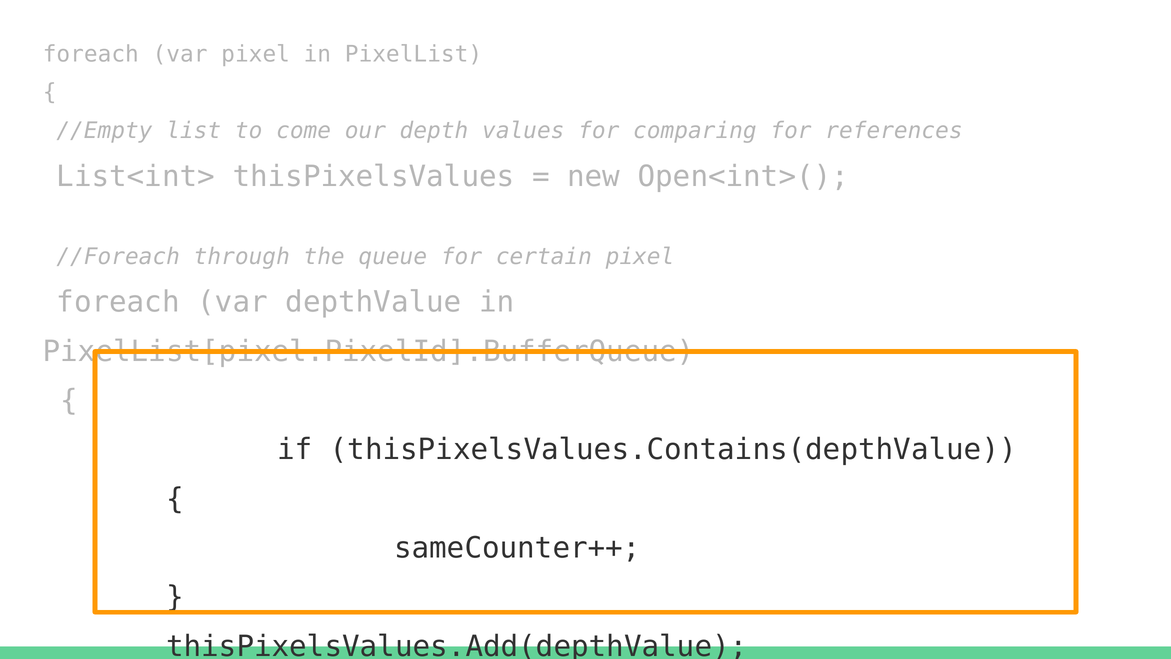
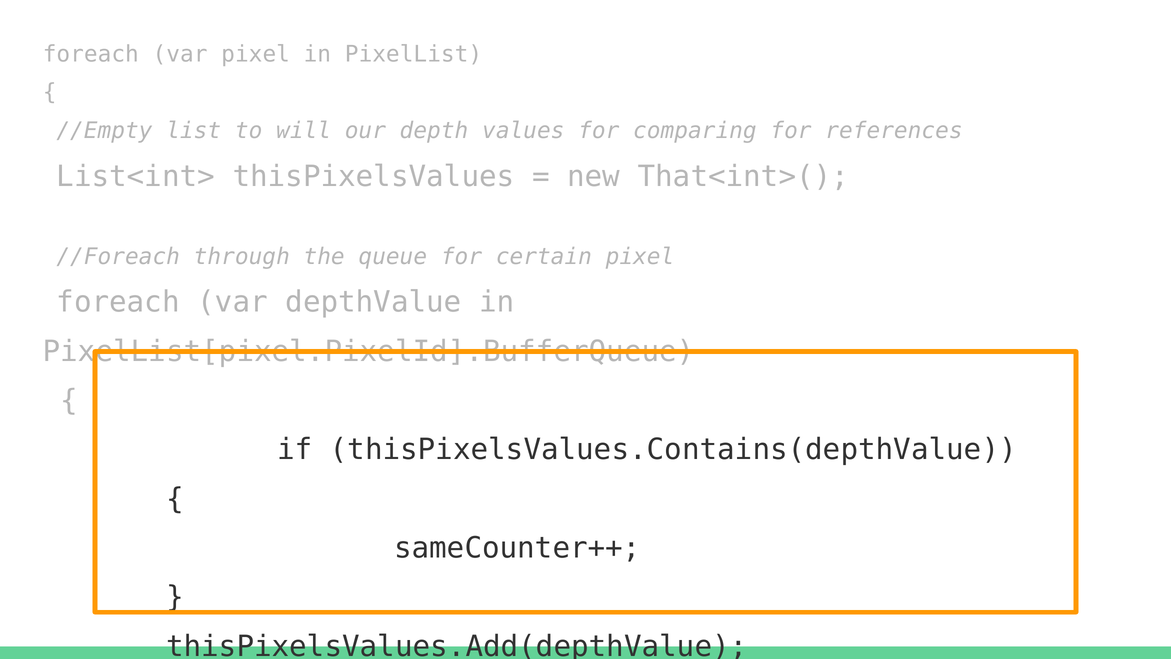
come: come -> will (304, 131)
Open<int>(: Open<int>( -> That<int>( (743, 176)
